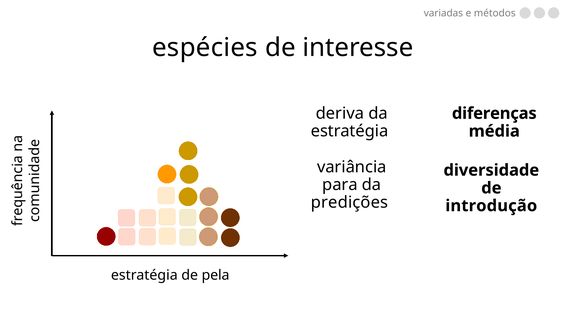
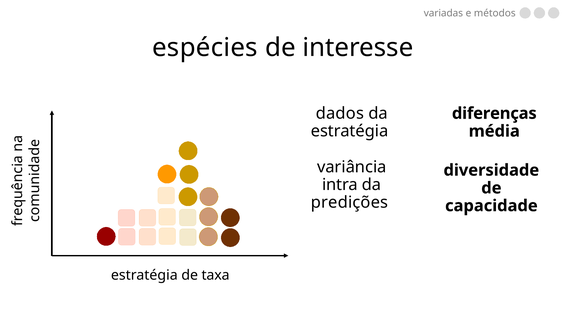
deriva: deriva -> dados (340, 114)
para: para -> intra (340, 185)
introdução: introdução -> capacidade (491, 206)
pela: pela -> taxa (216, 275)
